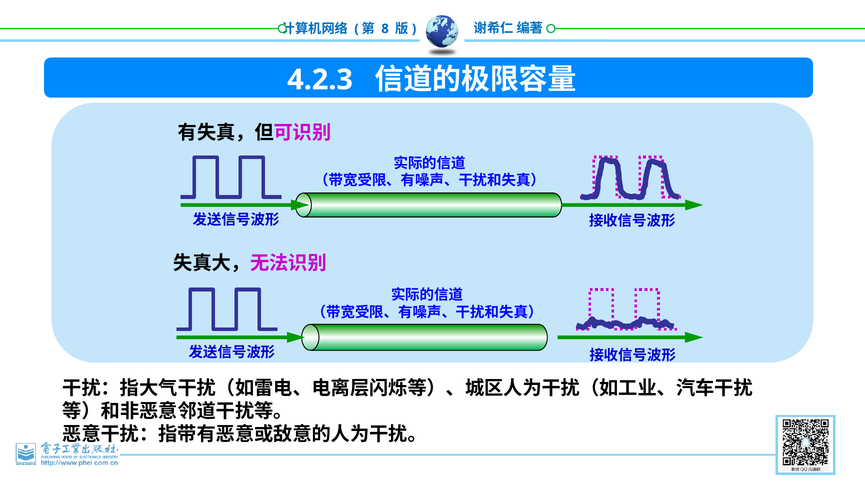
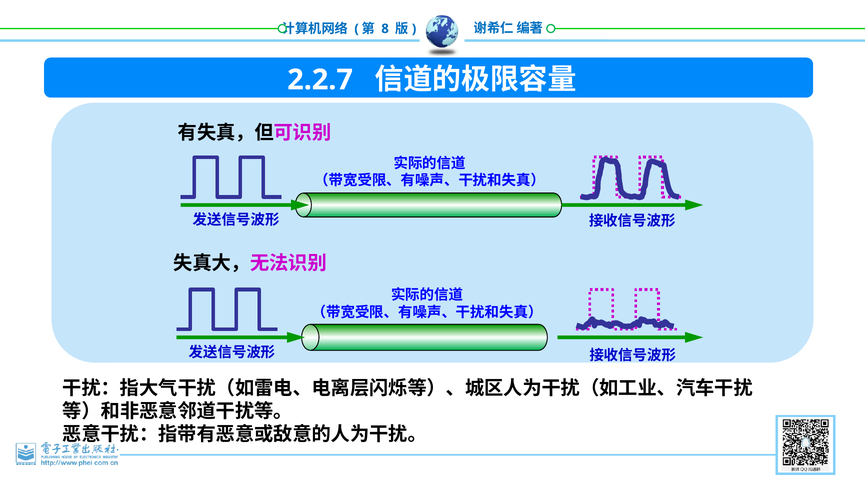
4.2.3: 4.2.3 -> 2.2.7 (320, 80)
